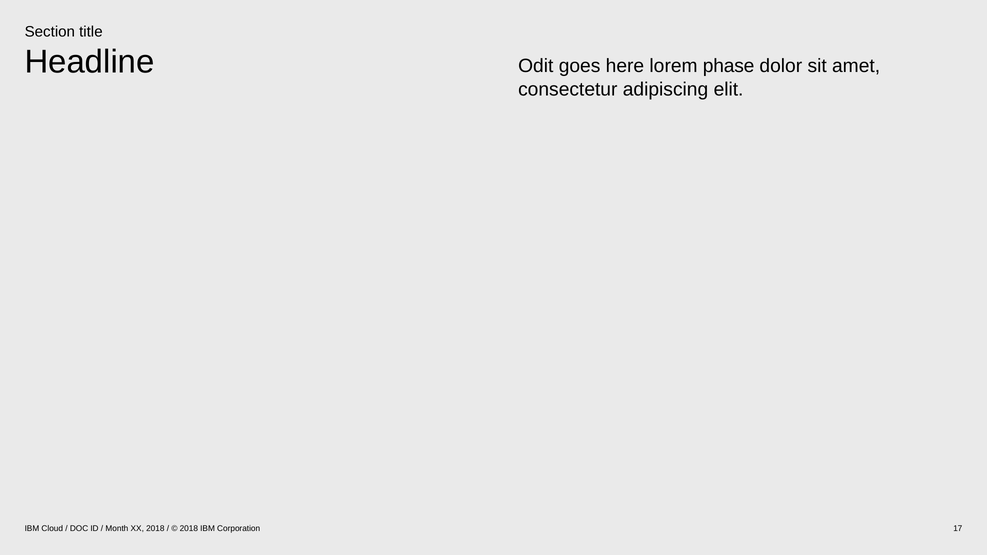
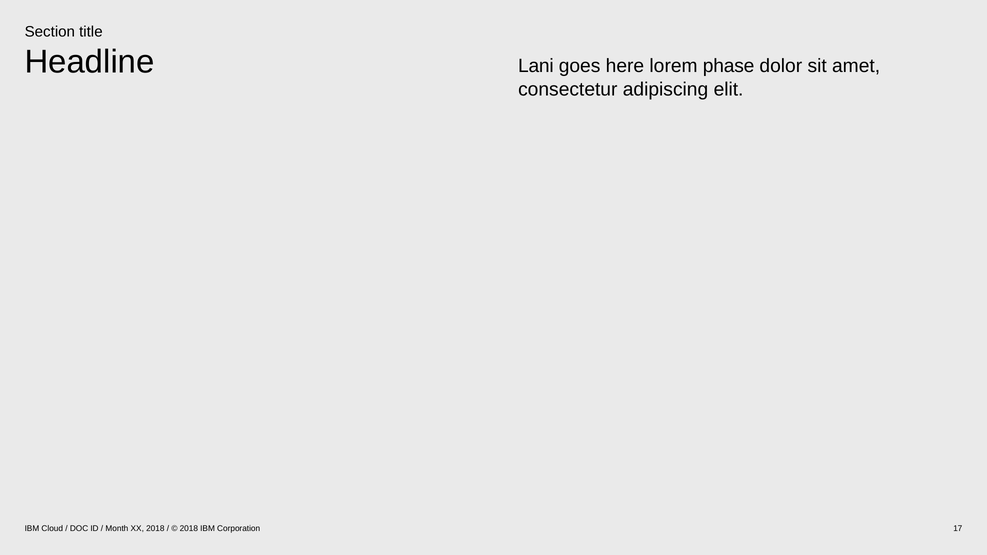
Odit: Odit -> Lani (536, 66)
